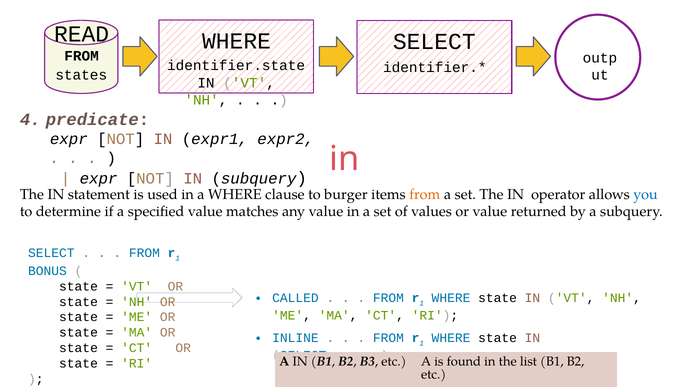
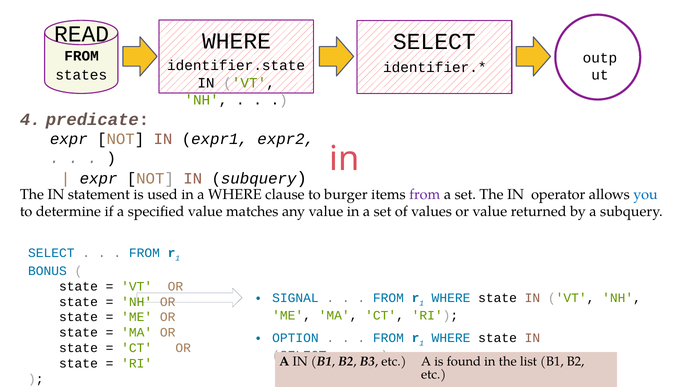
from colour: orange -> purple (425, 195)
CALLED: CALLED -> SIGNAL (295, 299)
INLINE: INLINE -> OPTION (295, 339)
